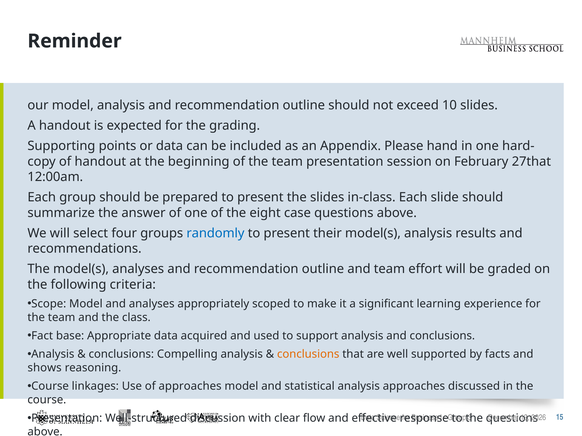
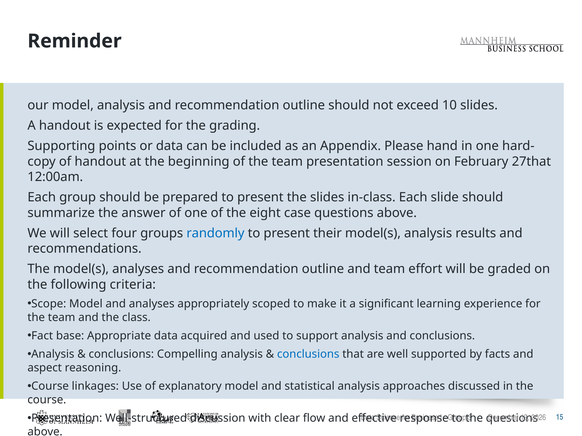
conclusions colour: orange -> blue (308, 355)
shows: shows -> aspect (45, 368)
of approaches: approaches -> explanatory (190, 387)
